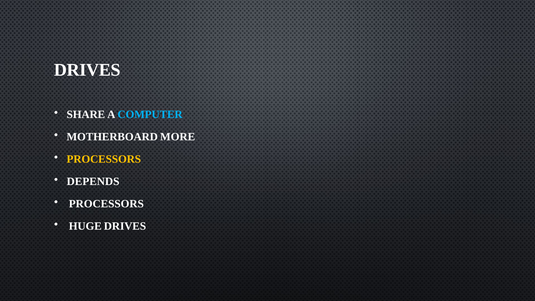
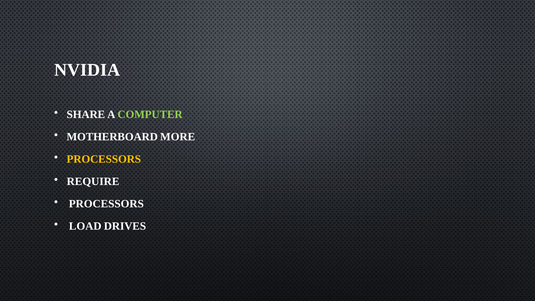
DRIVES: DRIVES -> NVIDIA (87, 70)
COMPUTER colour: light blue -> light green (150, 114)
DEPENDS: DEPENDS -> REQUIRE (93, 181)
HUGE: HUGE -> LOAD (85, 226)
